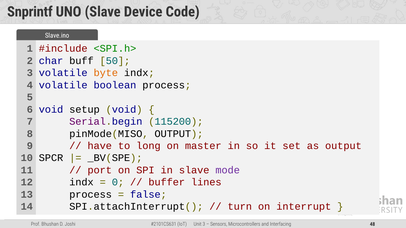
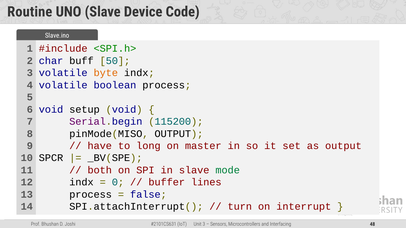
Snprintf: Snprintf -> Routine (30, 12)
port: port -> both (100, 170)
mode colour: purple -> green (228, 170)
